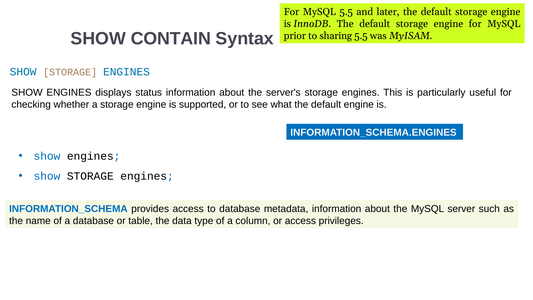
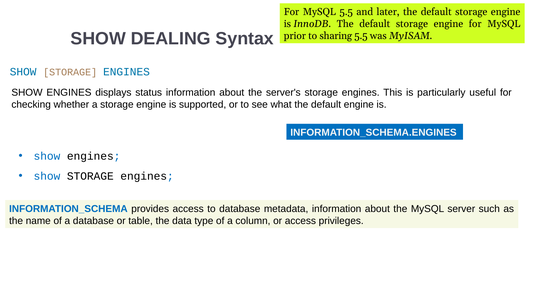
CONTAIN: CONTAIN -> DEALING (171, 39)
